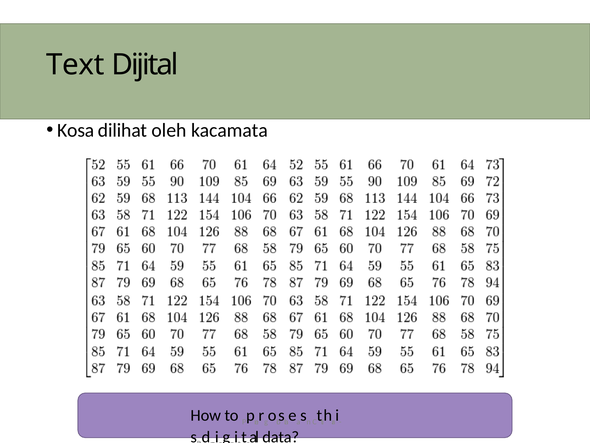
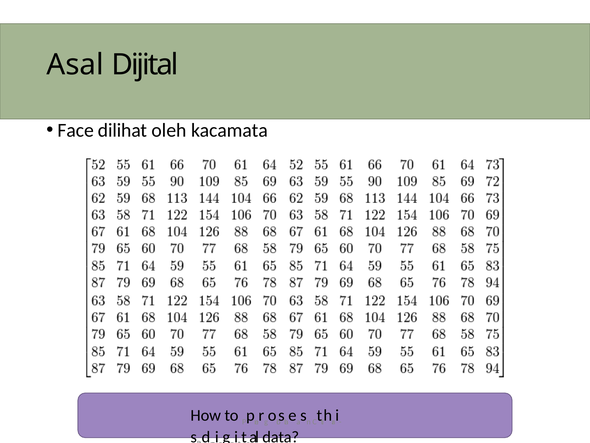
Text: Text -> Asal (75, 65)
Kosa: Kosa -> Face (76, 130)
